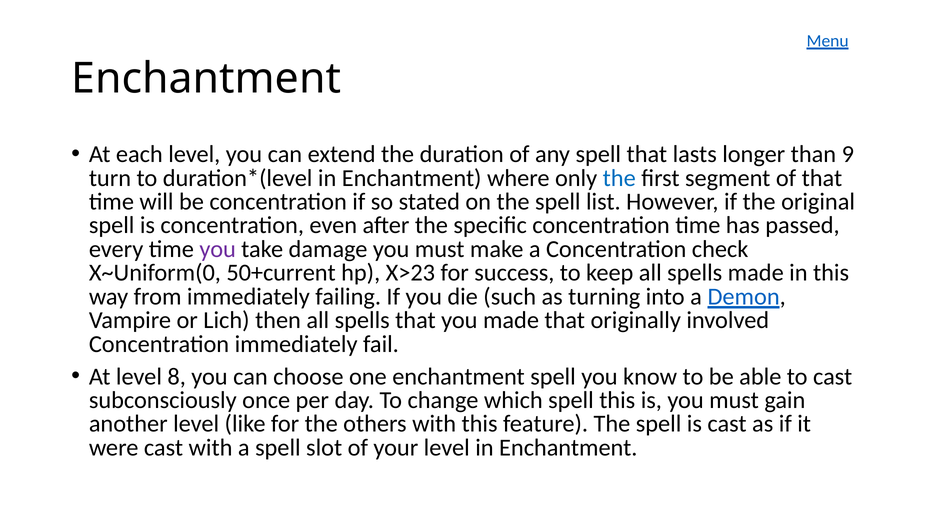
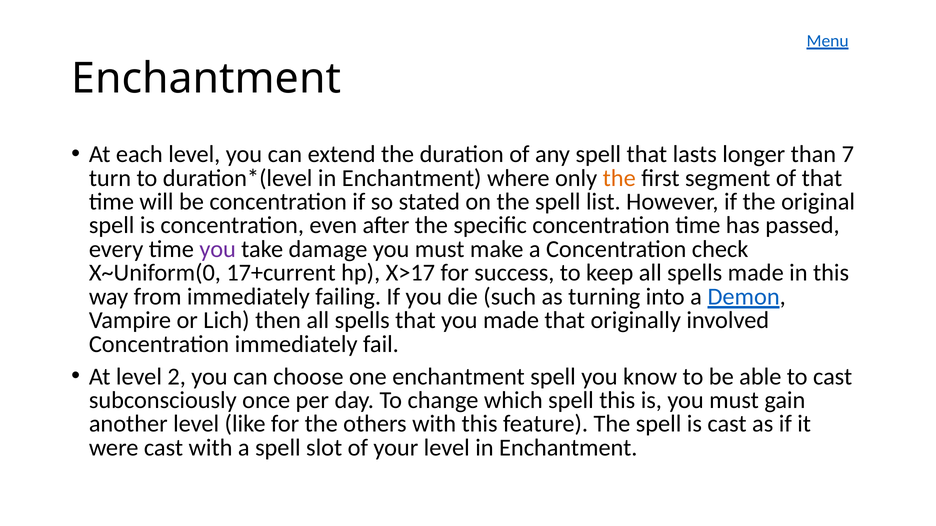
9: 9 -> 7 (848, 155)
the colour: blue -> orange (619, 178)
50+current: 50+current -> 17+current (281, 273)
X>23: X>23 -> X>17 (410, 273)
8: 8 -> 2 (177, 377)
